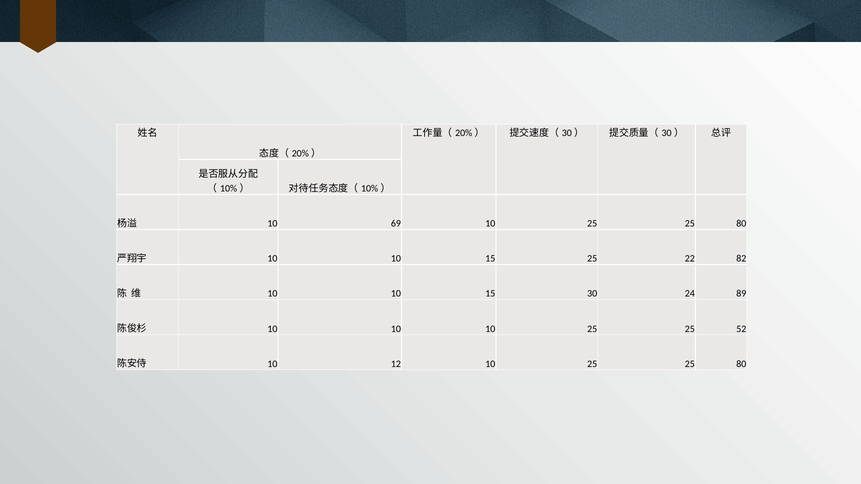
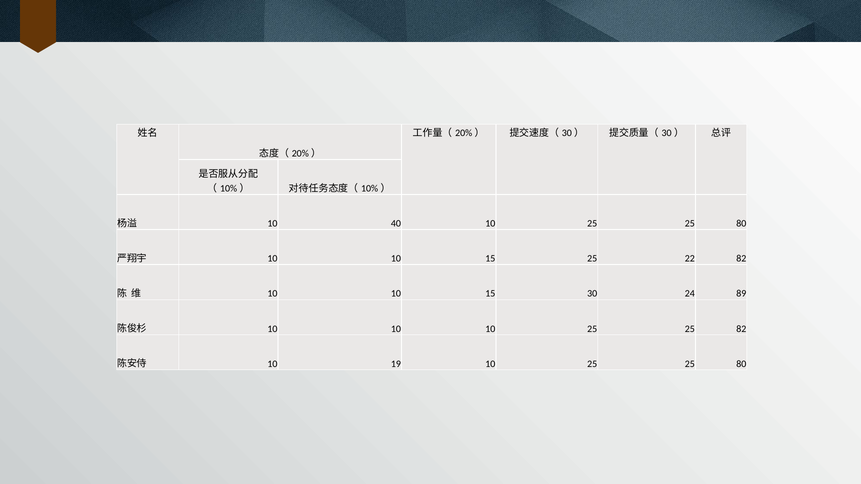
69: 69 -> 40 (396, 224)
25 52: 52 -> 82 (741, 329)
12: 12 -> 19 (396, 364)
